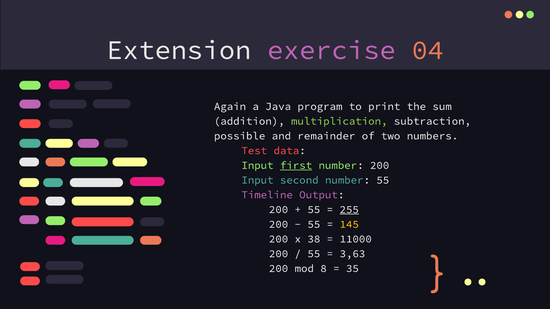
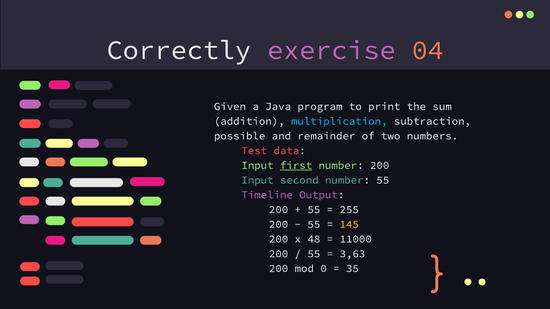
Extension: Extension -> Correctly (179, 50)
Again: Again -> Given (230, 107)
multiplication colour: light green -> light blue (339, 121)
255 underline: present -> none (349, 210)
38: 38 -> 48 (314, 239)
8: 8 -> 0 (324, 269)
